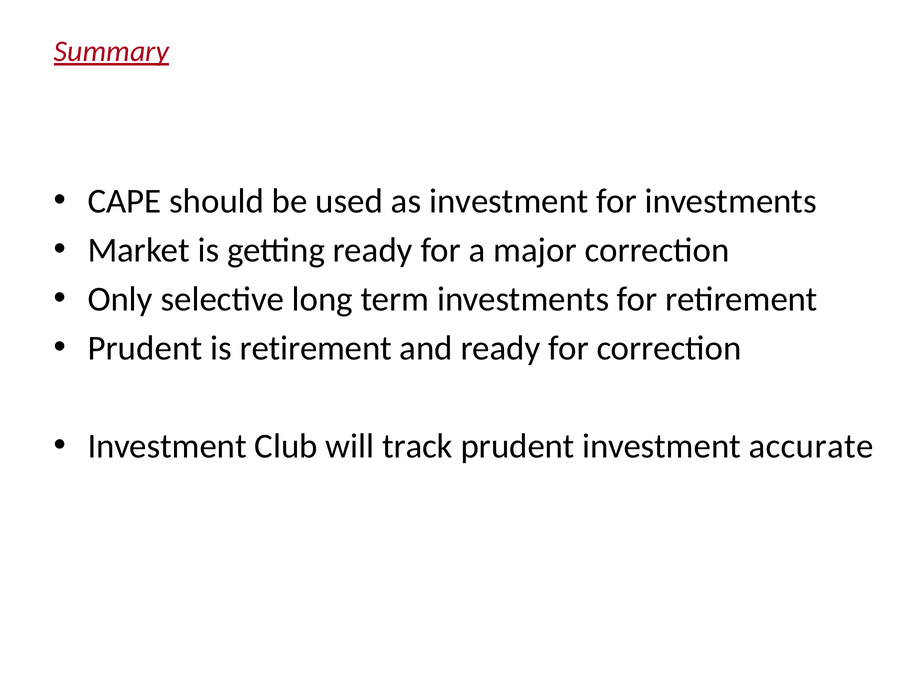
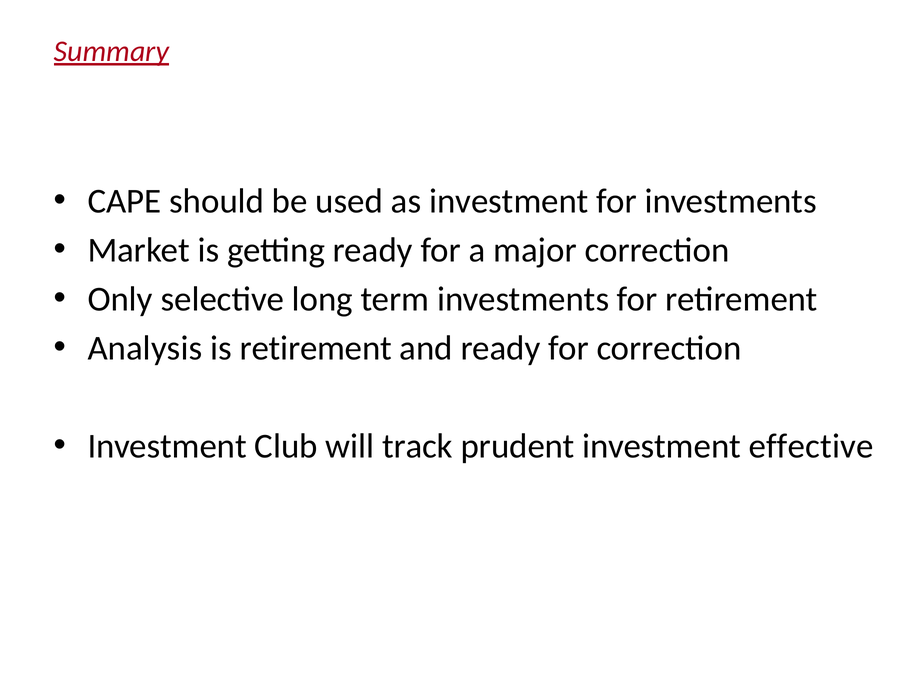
Prudent: Prudent -> Analysis (145, 348)
accurate: accurate -> effective (811, 446)
